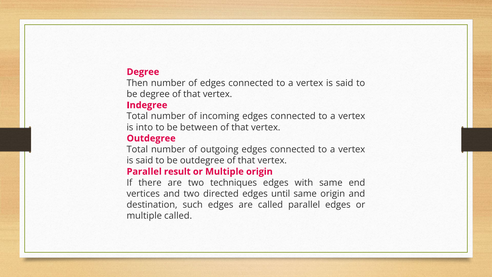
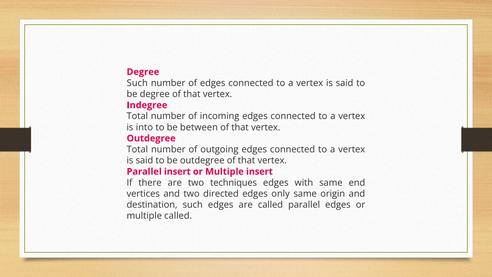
Then: Then -> Such (137, 83)
Parallel result: result -> insert (177, 171)
Multiple origin: origin -> insert (259, 171)
until: until -> only (281, 194)
